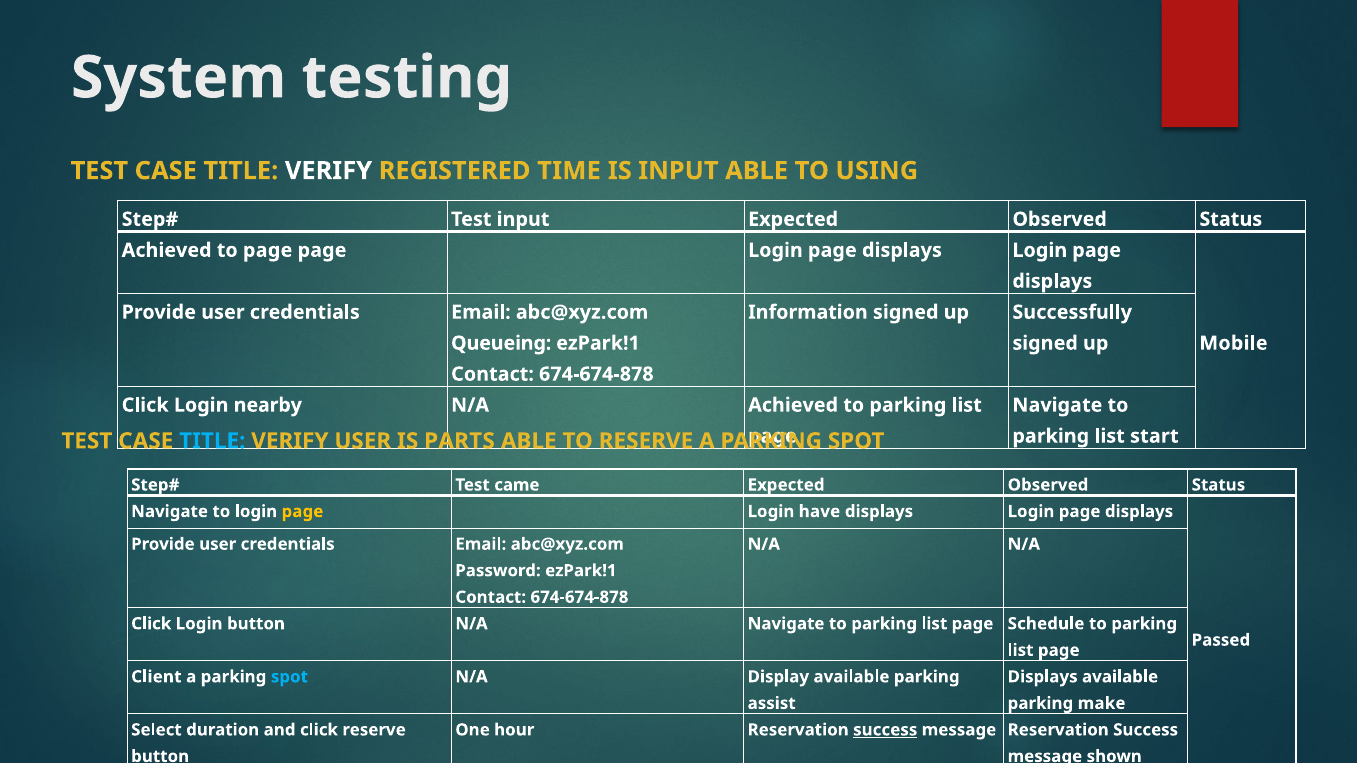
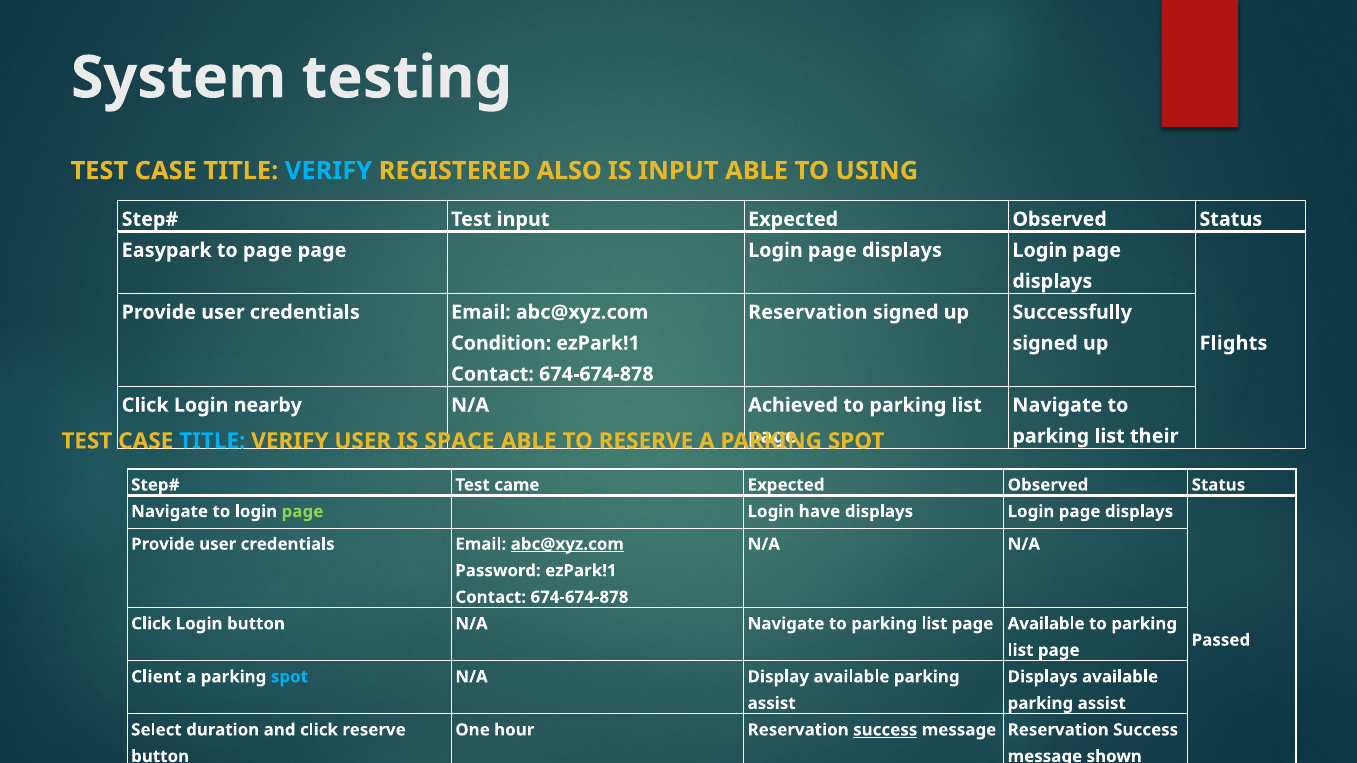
VERIFY colour: white -> light blue (329, 171)
TIME: TIME -> ALSO (569, 171)
Achieved: Achieved -> Easypark (167, 250)
Information: Information -> Reservation (808, 312)
Queueing: Queueing -> Condition (501, 343)
Mobile: Mobile -> Flights (1234, 343)
start: start -> their (1154, 436)
PARTS: PARTS -> SPACE (459, 441)
page colour: yellow -> light green (302, 512)
abc@xyz.com underline: none -> present (567, 544)
page Schedule: Schedule -> Available (1046, 624)
make: make -> assist (1102, 704)
